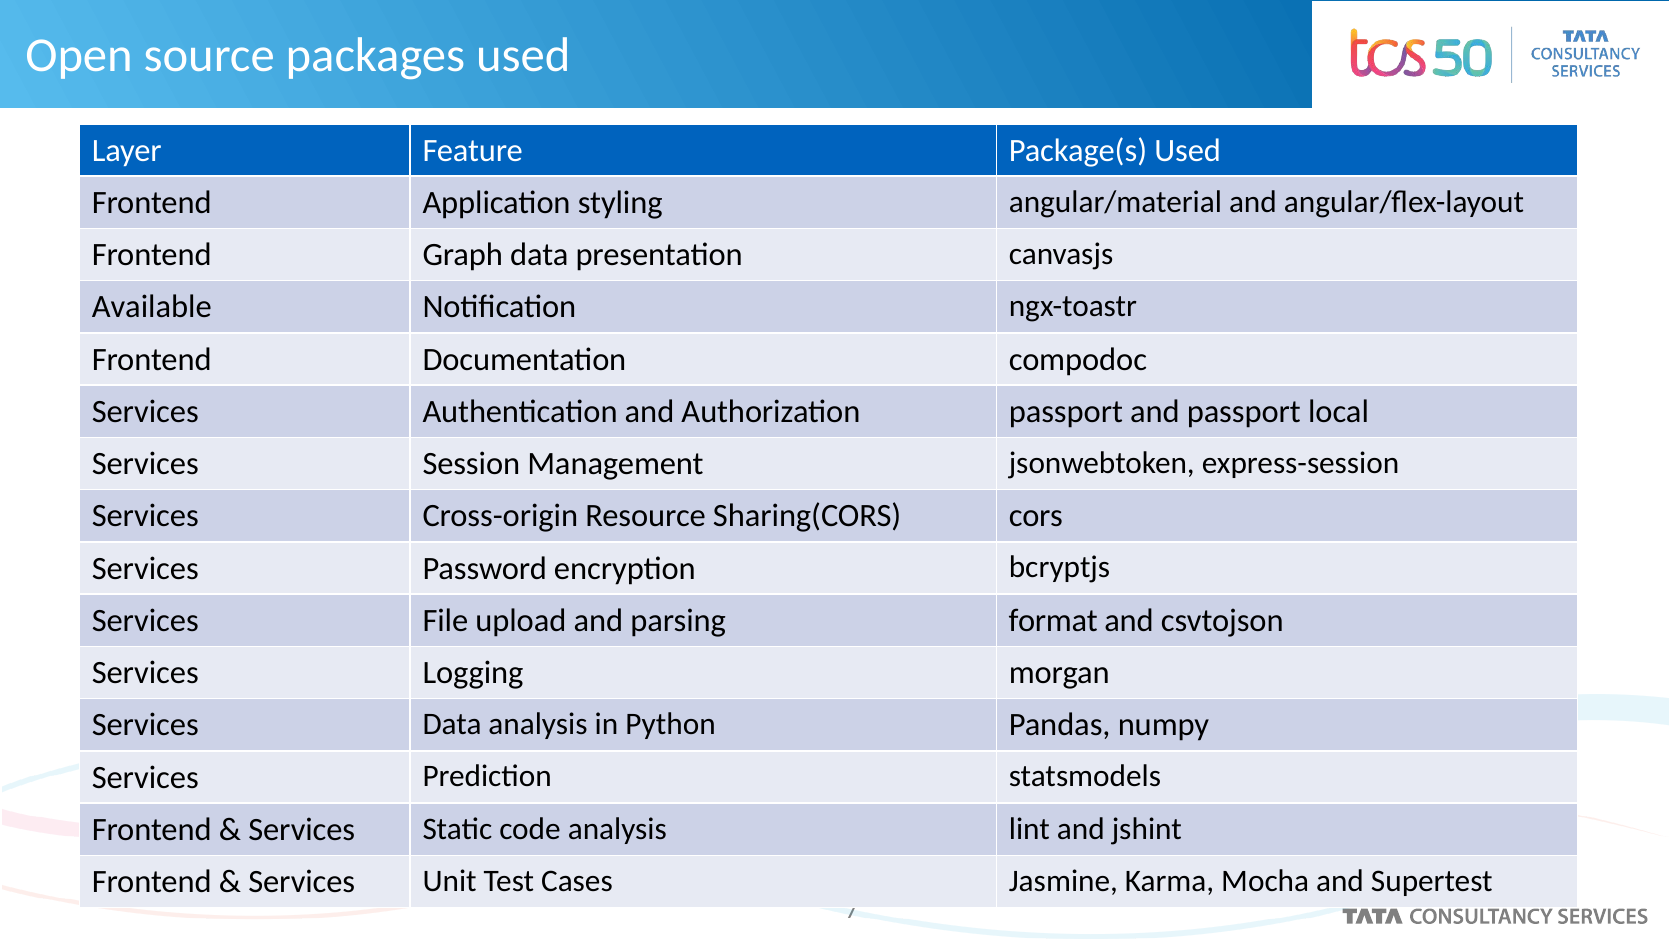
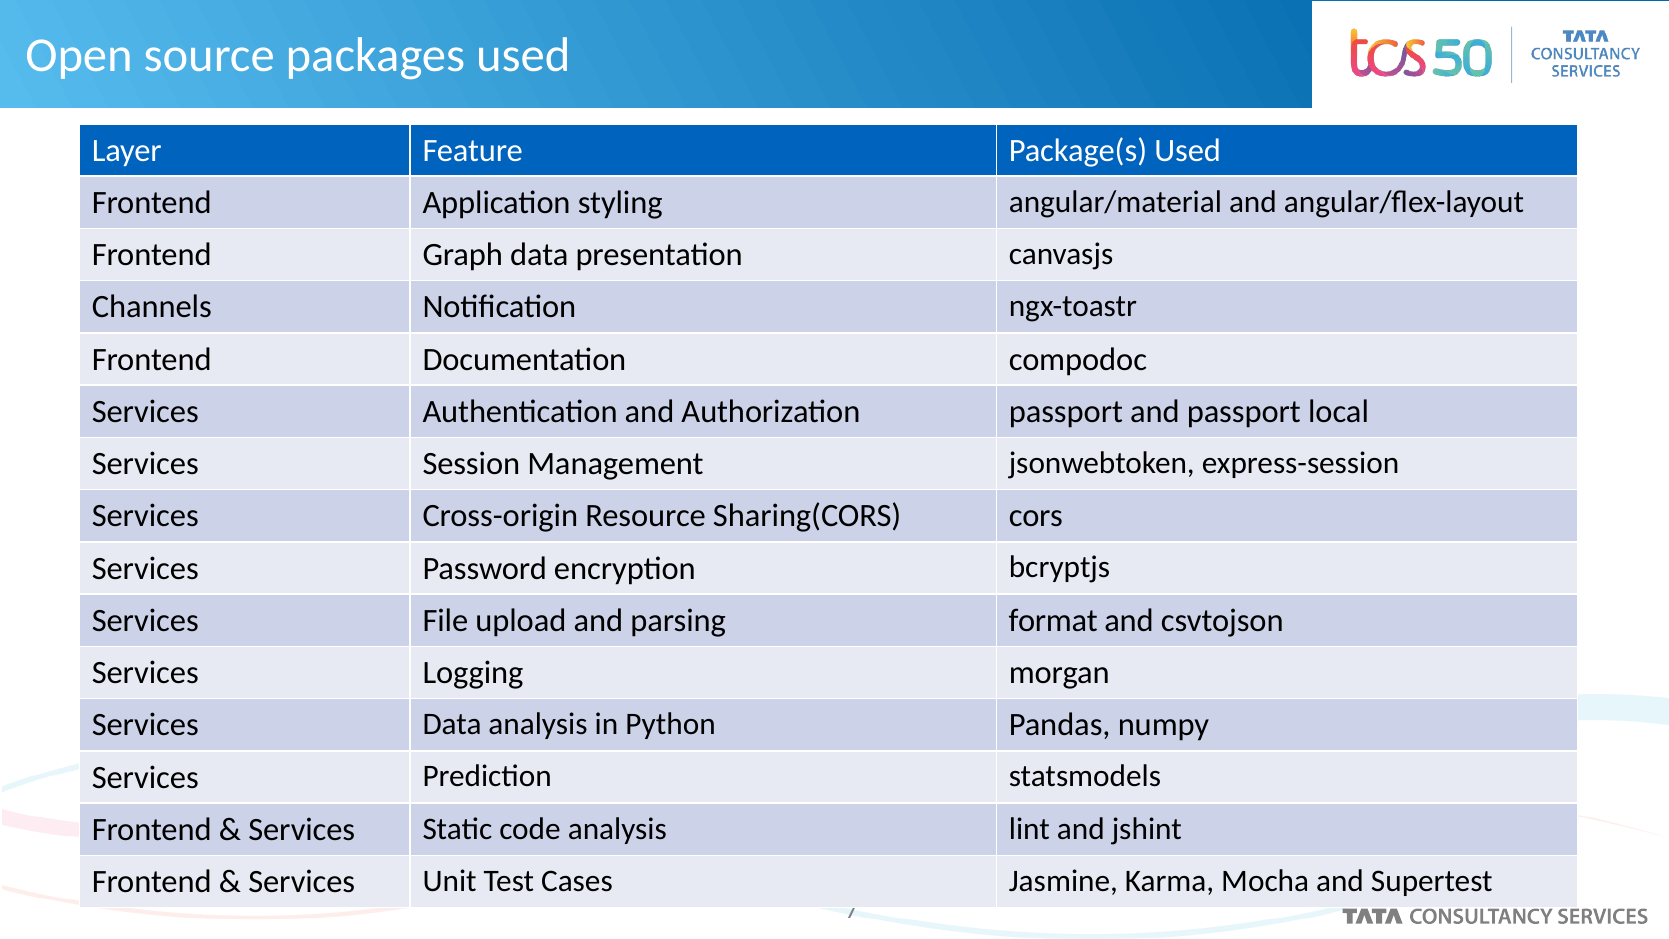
Available: Available -> Channels (152, 307)
